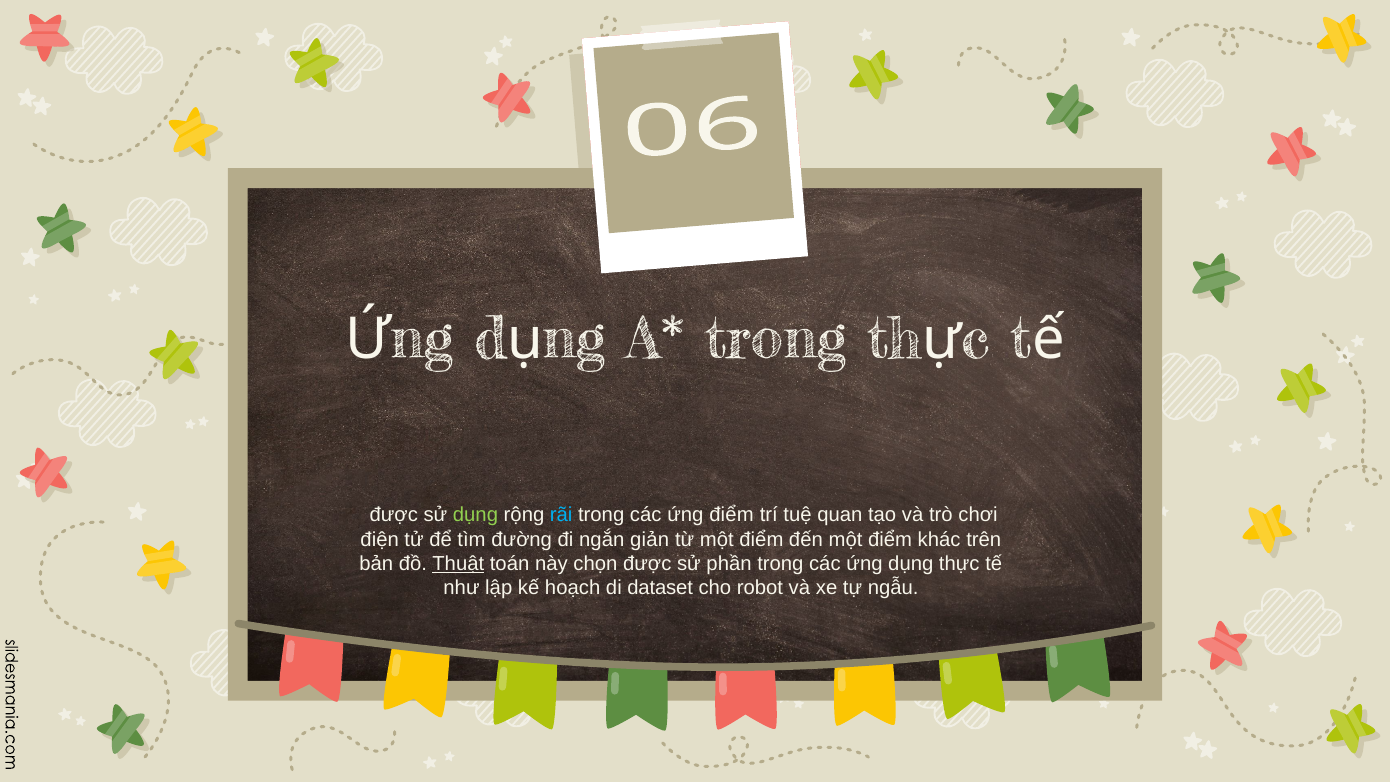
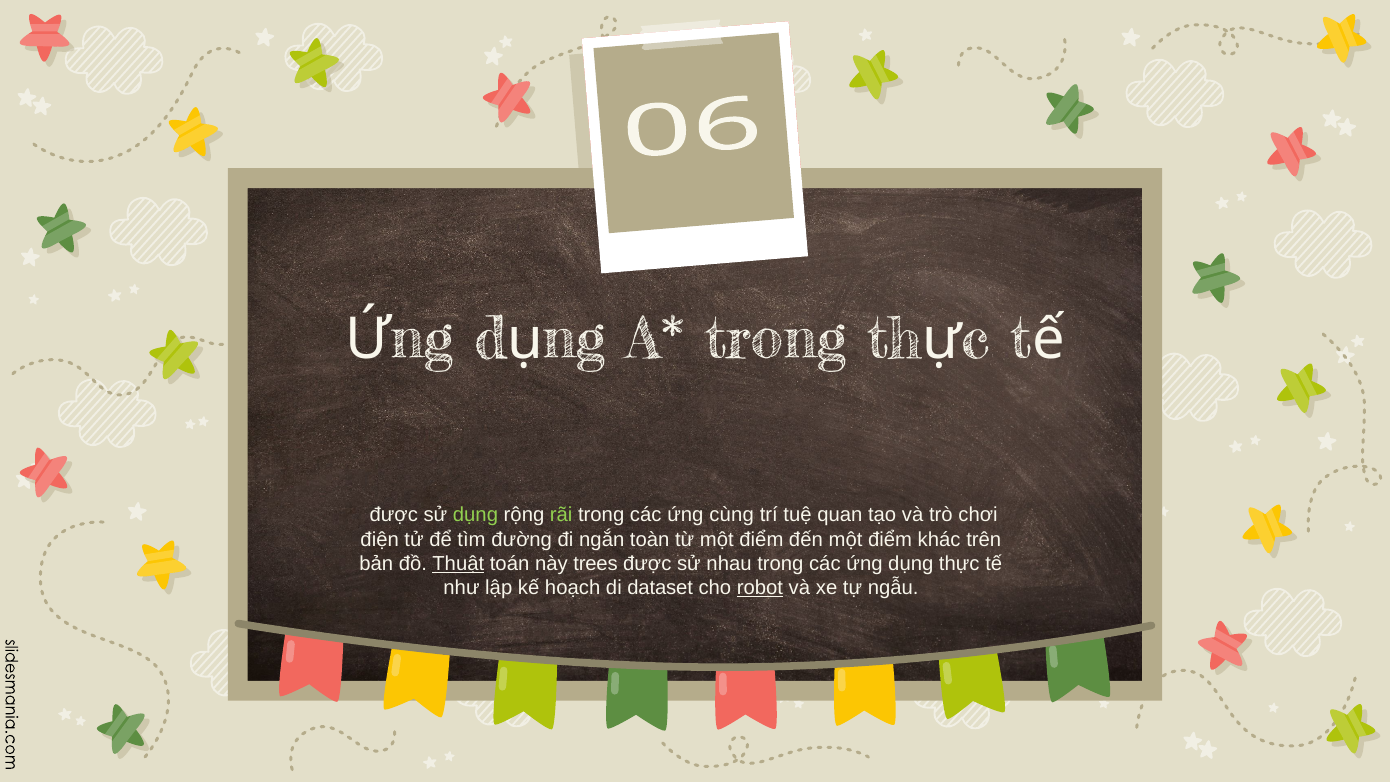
rãi colour: light blue -> light green (561, 515)
ứng điểm: điểm -> cùng (732, 515)
giản: giản -> toàn (650, 539)
chọn: chọn -> trees (596, 564)
phần: phần -> nhau (729, 564)
robot underline: none -> present (760, 588)
